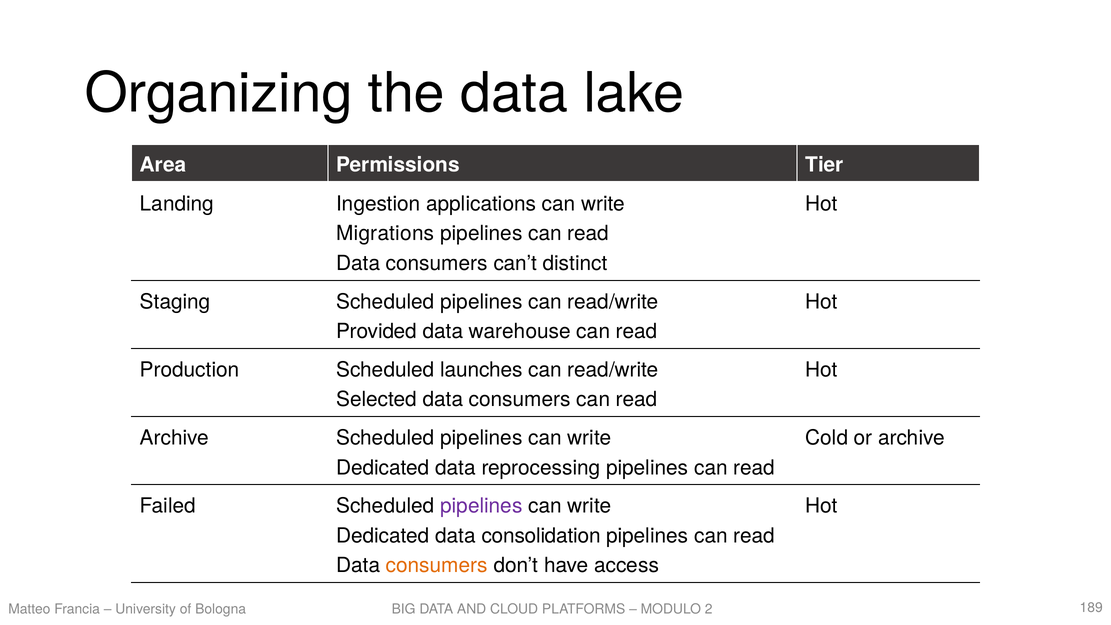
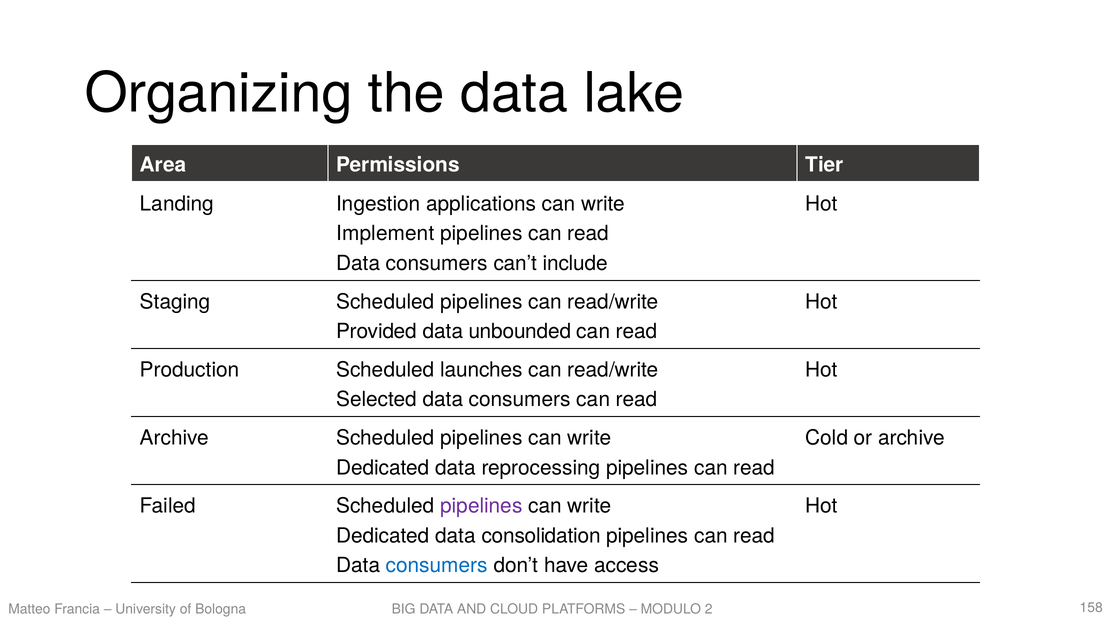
Migrations: Migrations -> Implement (385, 234)
distinct: distinct -> include (575, 263)
warehouse: warehouse -> unbounded (520, 331)
consumers colour: orange -> blue (437, 566)
189: 189 -> 158 (1091, 608)
